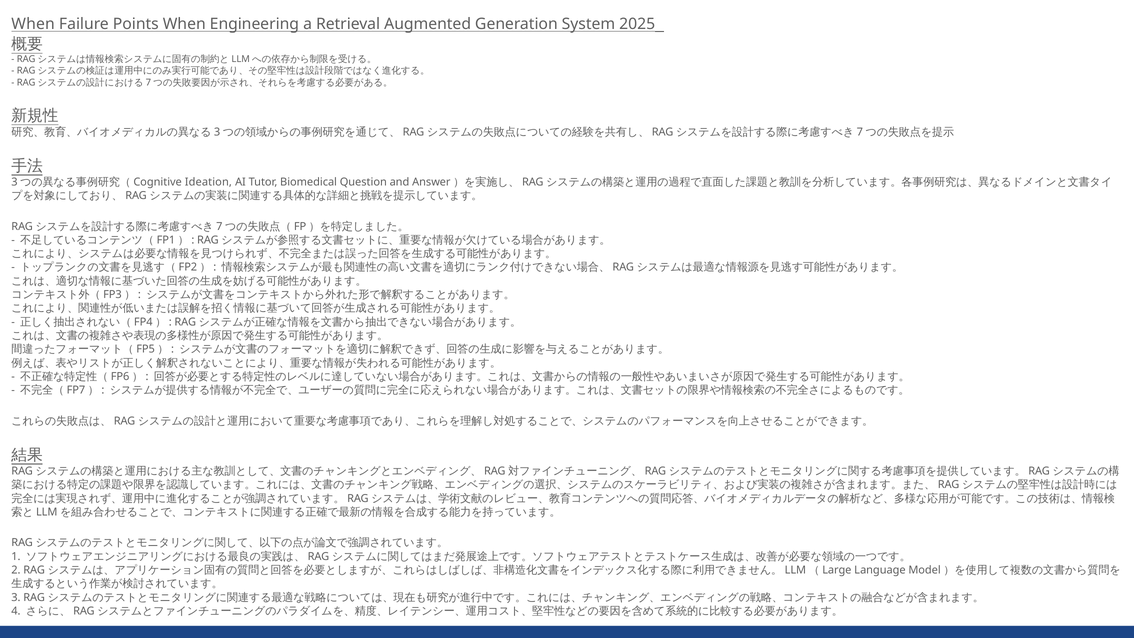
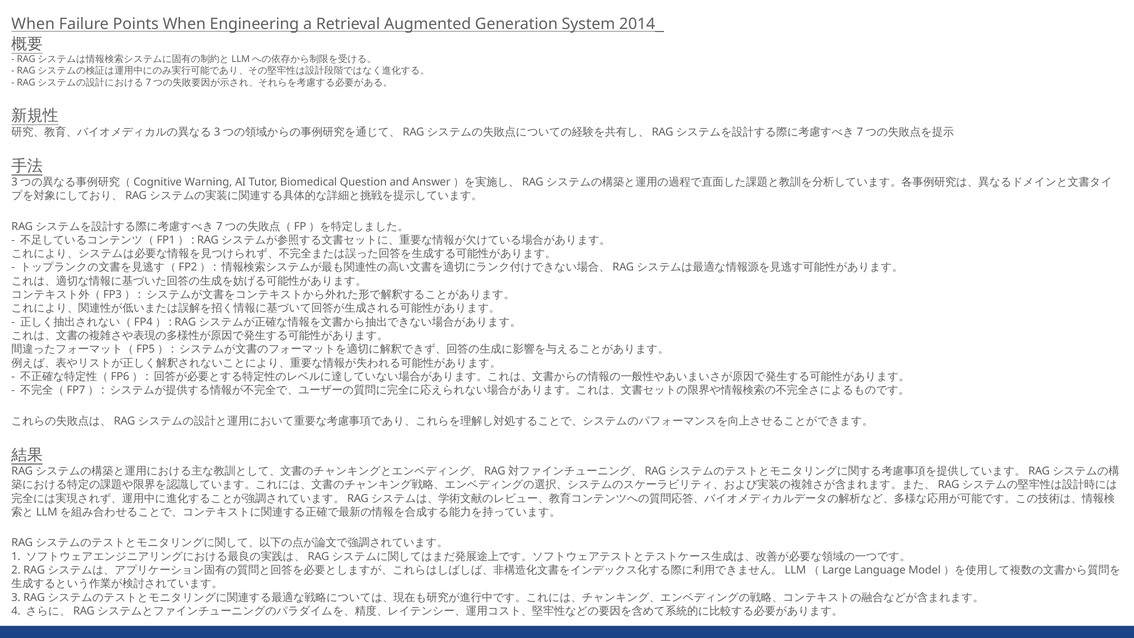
2025: 2025 -> 2014 (637, 24)
Ideation: Ideation -> Warning (208, 182)
